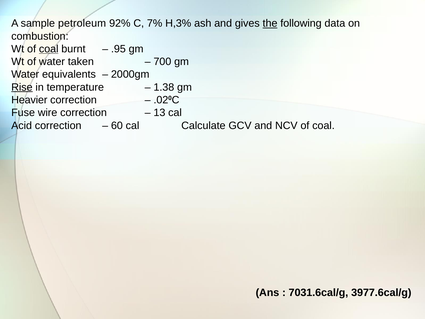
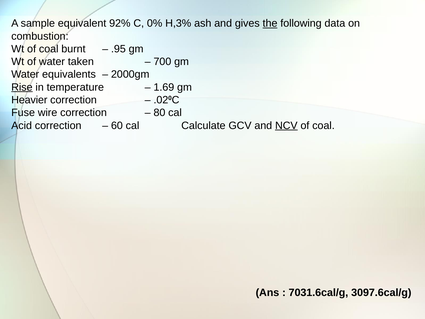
petroleum: petroleum -> equivalent (82, 23)
7%: 7% -> 0% (155, 23)
coal underline: present -> none (49, 49)
1.38: 1.38 -> 1.69 (164, 87)
13: 13 -> 80 (159, 113)
NCV underline: none -> present (286, 125)
3977.6cal/g: 3977.6cal/g -> 3097.6cal/g (381, 293)
